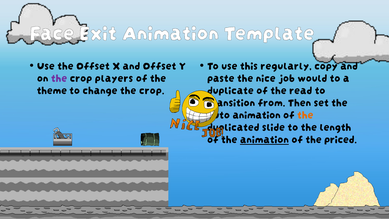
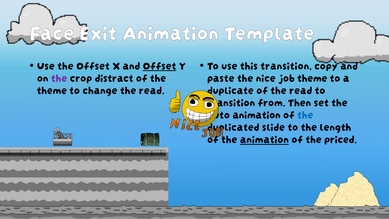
Offset underline: none -> present (160, 66)
this regularly: regularly -> transition (286, 66)
players: players -> distract (114, 78)
job would: would -> theme (312, 78)
change the crop: crop -> read (152, 90)
the colour: orange -> blue (305, 115)
